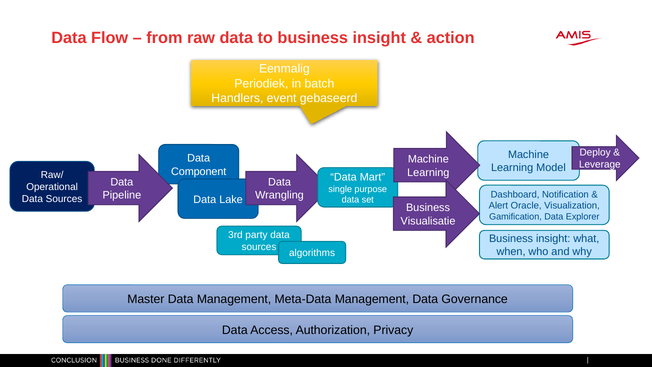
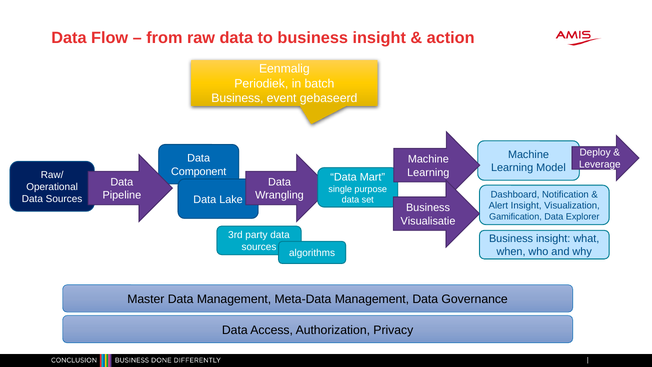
Handlers: Handlers -> Business (237, 98)
Alert Oracle: Oracle -> Insight (526, 206)
